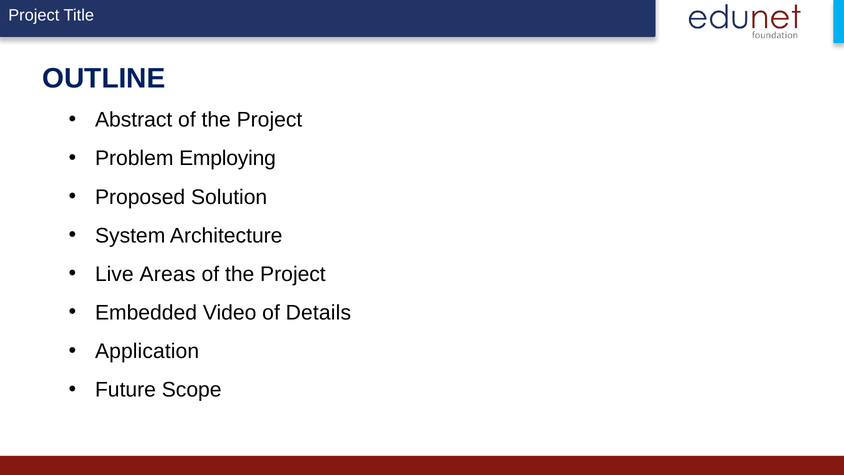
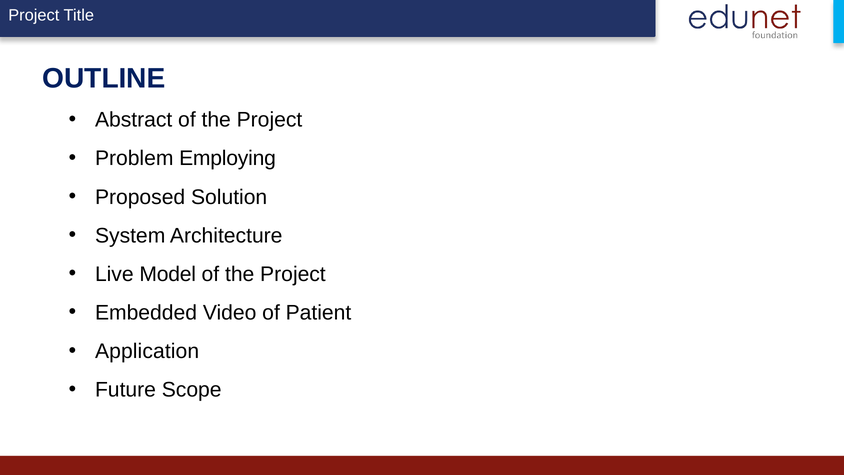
Areas: Areas -> Model (168, 274)
Details: Details -> Patient (318, 312)
